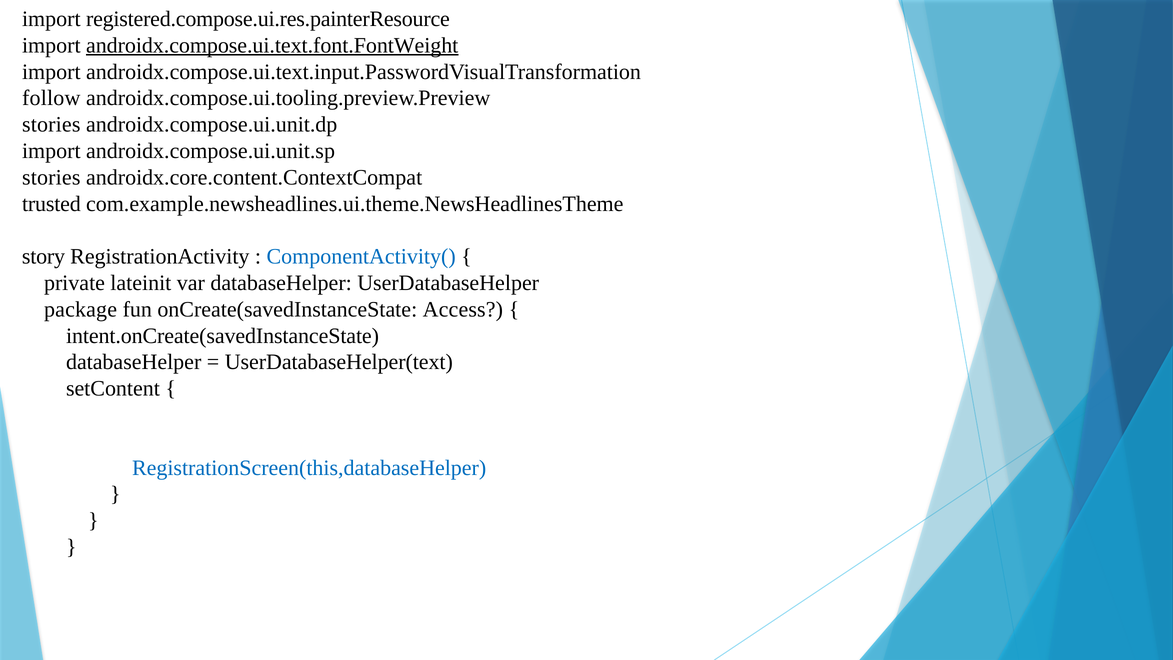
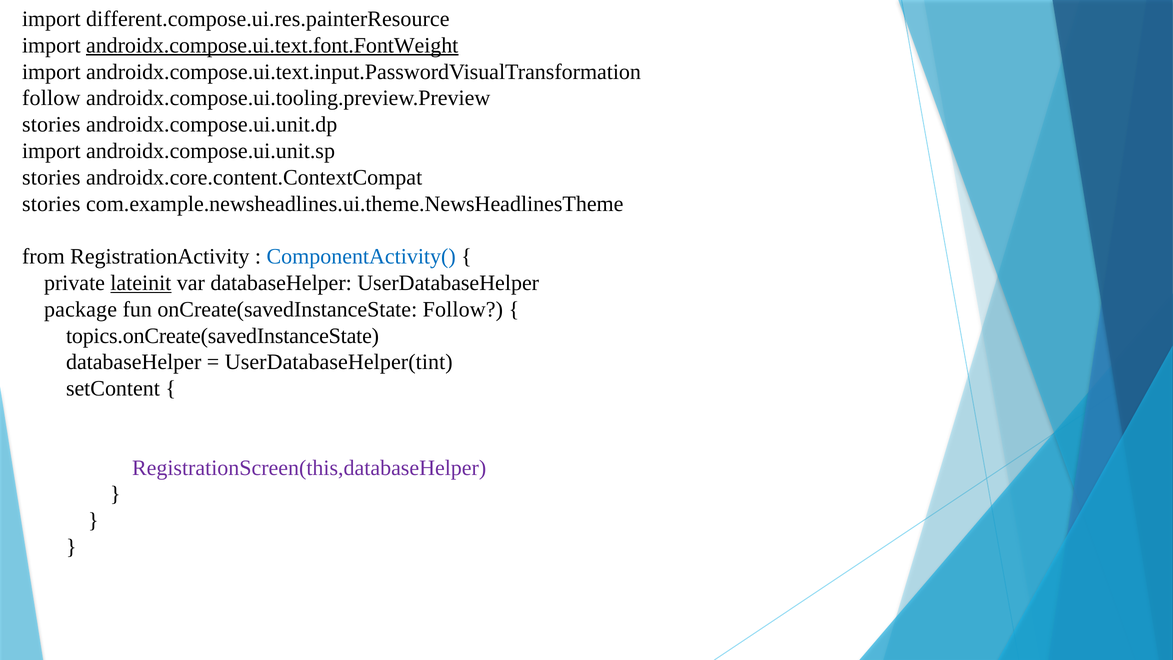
registered.compose.ui.res.painterResource: registered.compose.ui.res.painterResource -> different.compose.ui.res.painterResource (268, 19)
trusted: trusted -> stories (51, 204)
story: story -> from (43, 257)
lateinit underline: none -> present (141, 283)
onCreate(savedInstanceState Access: Access -> Follow (463, 309)
intent.onCreate(savedInstanceState: intent.onCreate(savedInstanceState -> topics.onCreate(savedInstanceState (223, 336)
UserDatabaseHelper(text: UserDatabaseHelper(text -> UserDatabaseHelper(tint (339, 362)
RegistrationScreen(this,databaseHelper colour: blue -> purple (309, 468)
